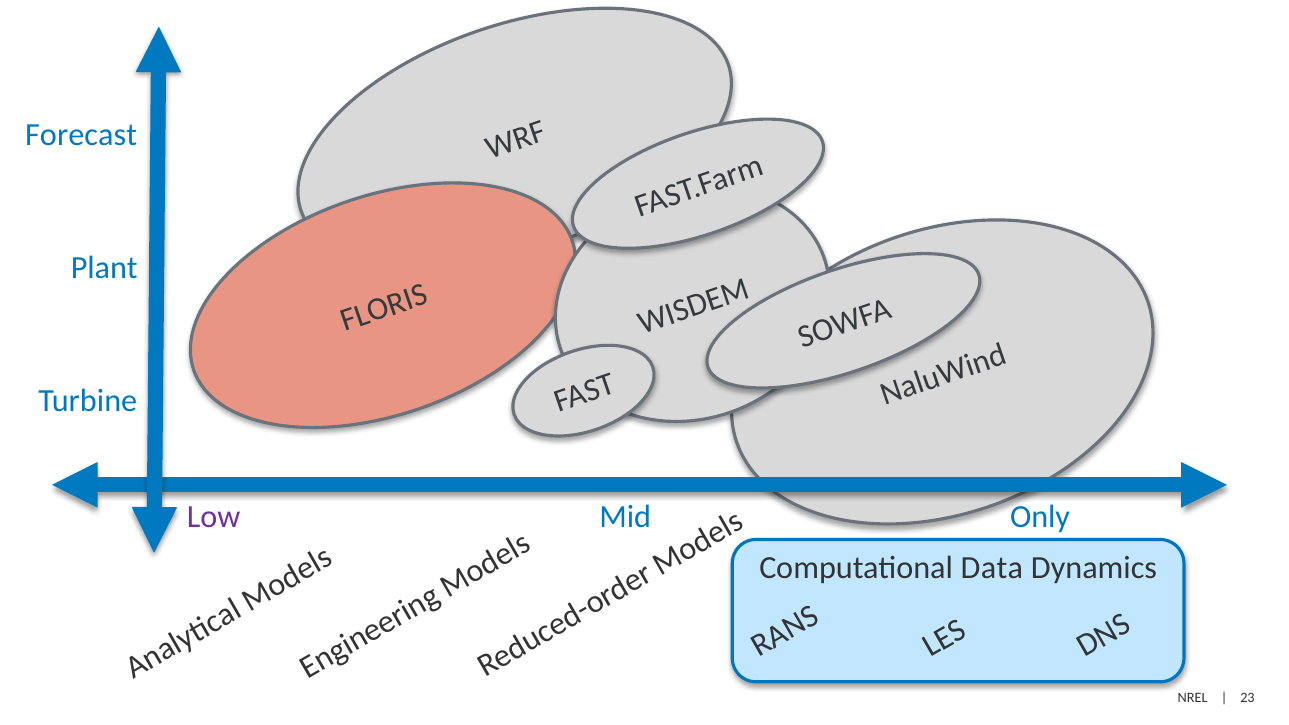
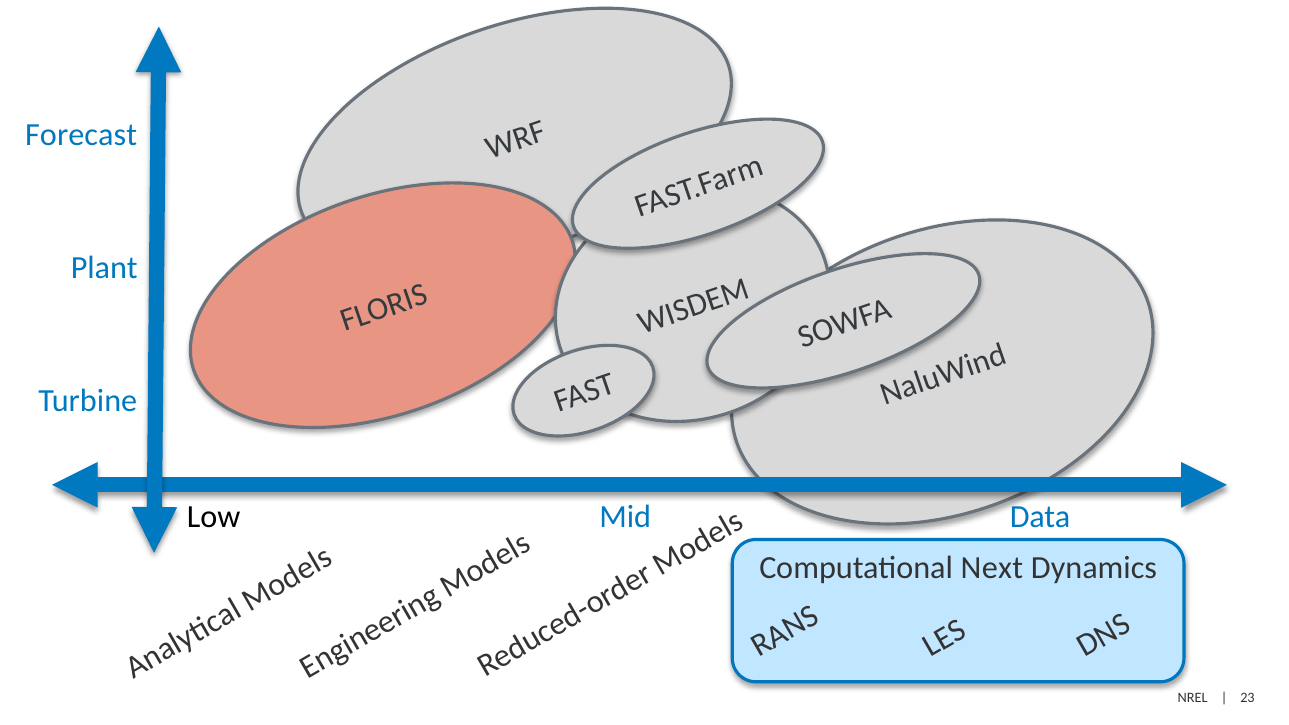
Low colour: purple -> black (214, 517)
Only: Only -> Data (1040, 517)
Data: Data -> Next (992, 567)
